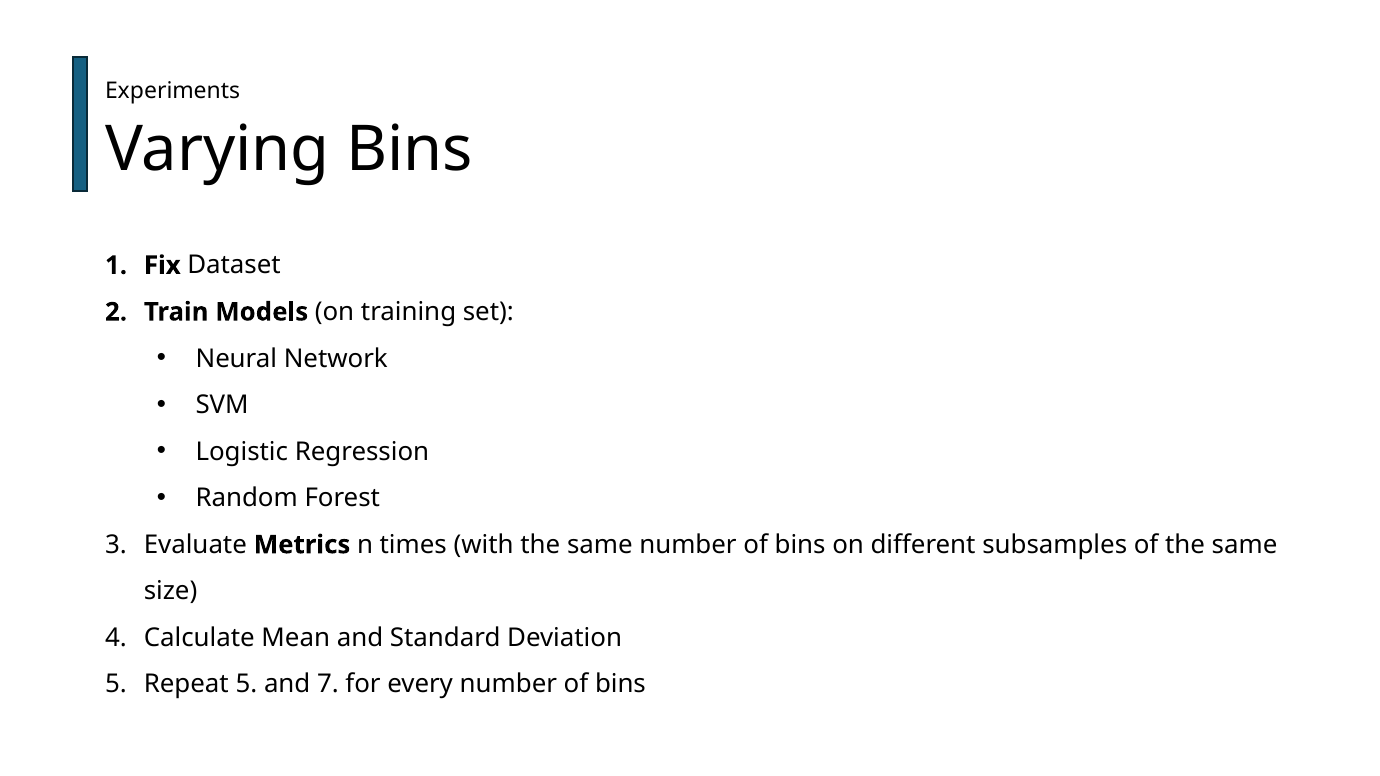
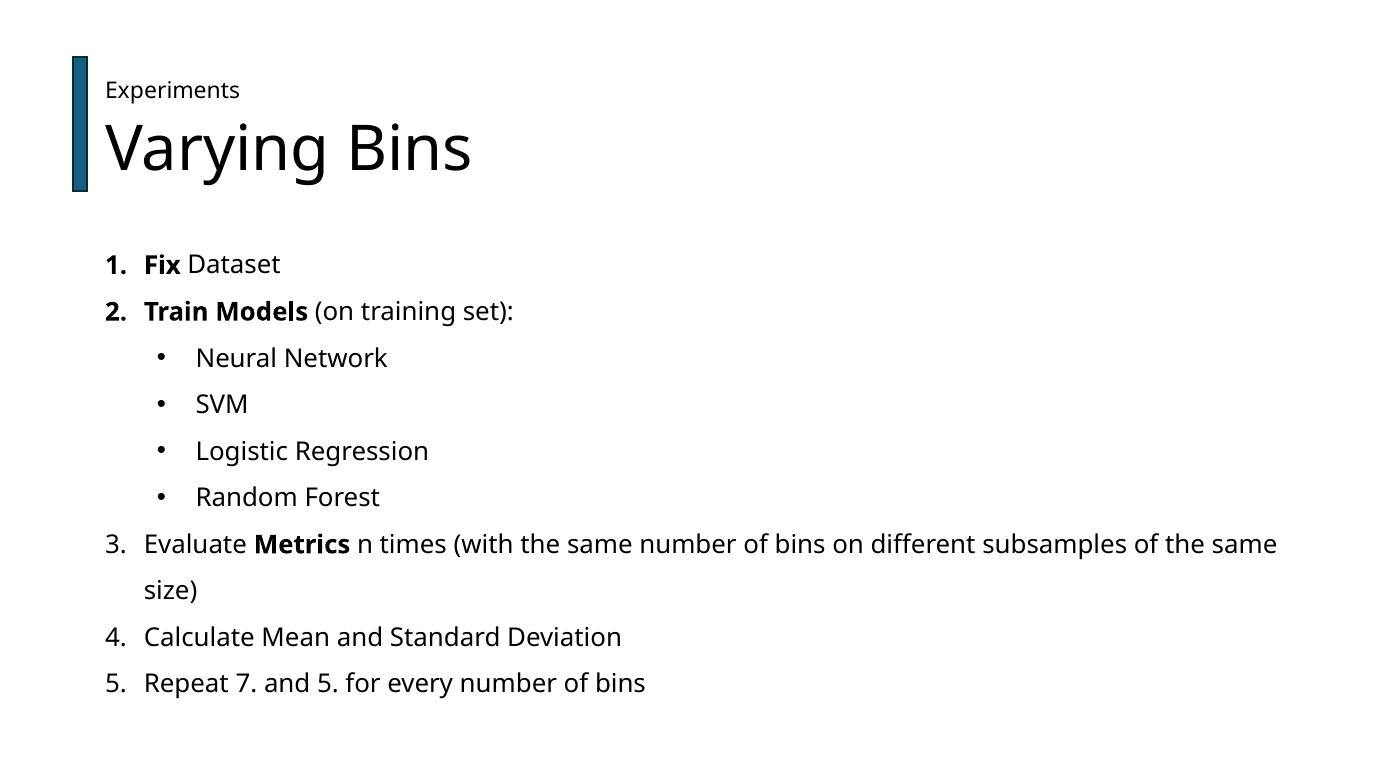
Repeat 5: 5 -> 7 (246, 685)
and 7: 7 -> 5 (328, 685)
